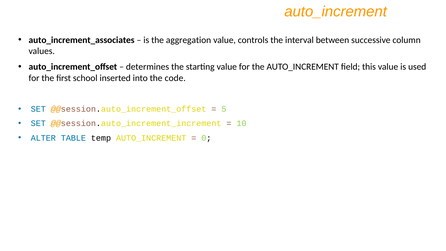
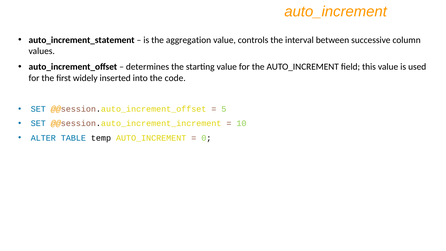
auto_increment_associates: auto_increment_associates -> auto_increment_statement (82, 40)
school: school -> widely (85, 78)
